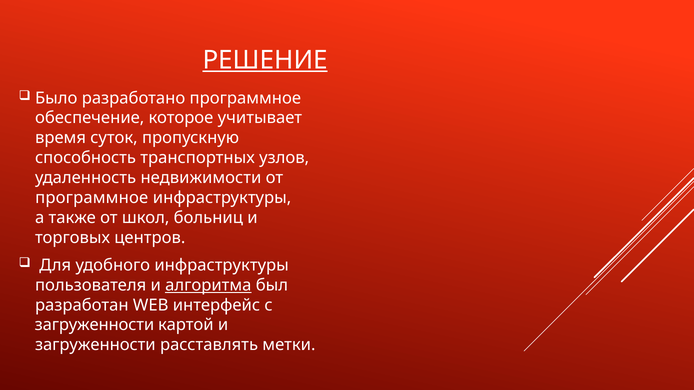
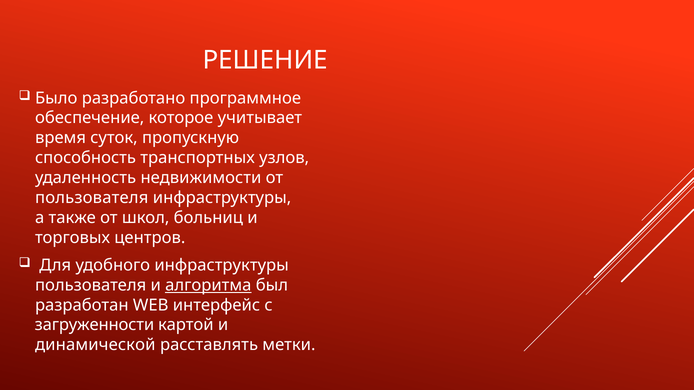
РЕШЕНИЕ underline: present -> none (265, 60)
программное: программное -> пользователя (92, 198)
загруженности: загруженности -> динамической (95, 345)
